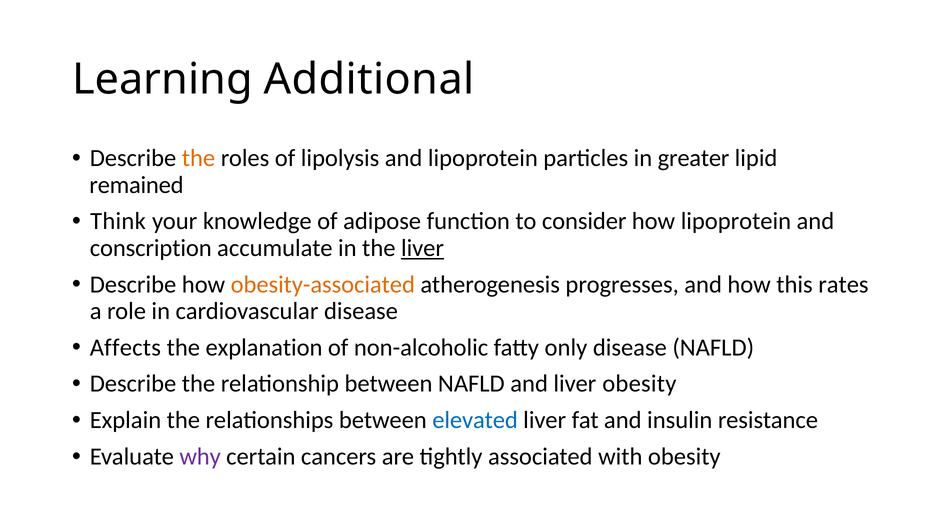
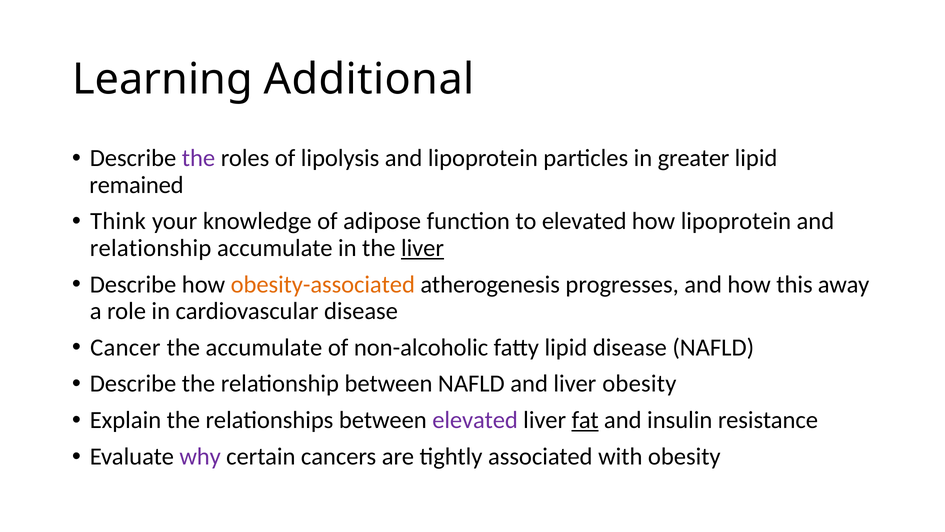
the colour: orange -> purple (199, 158)
to consider: consider -> elevated (584, 221)
conscription: conscription -> relationship (151, 248)
rates: rates -> away (844, 284)
Affects: Affects -> Cancer (125, 347)
the explanation: explanation -> accumulate (264, 347)
fatty only: only -> lipid (566, 347)
elevated colour: blue -> purple (475, 420)
fat underline: none -> present (585, 420)
